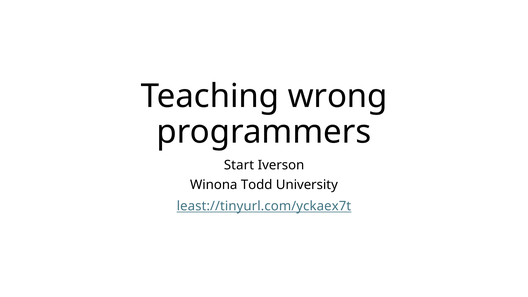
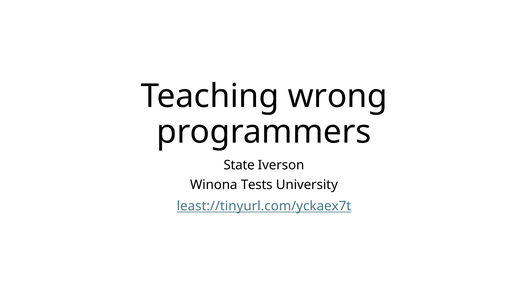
Start: Start -> State (239, 165)
Todd: Todd -> Tests (257, 185)
